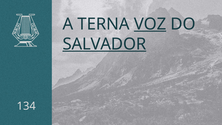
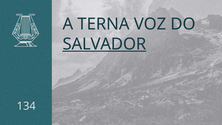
VOZ underline: present -> none (150, 24)
